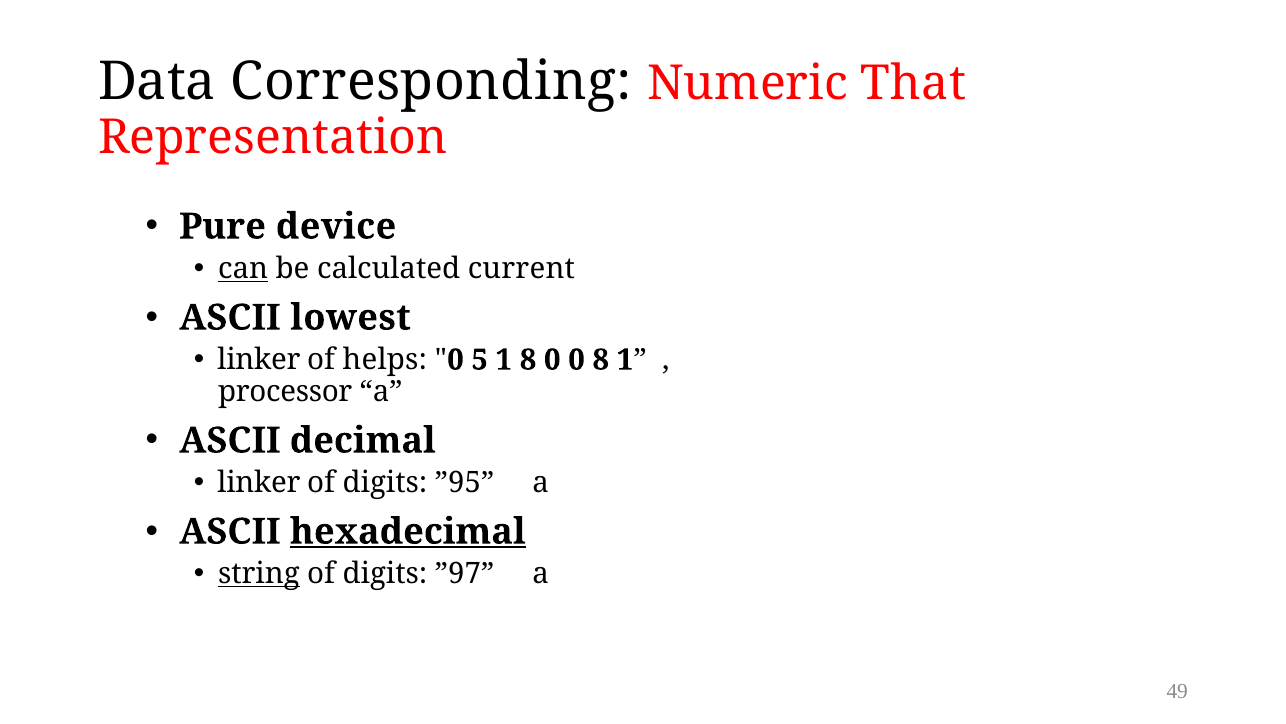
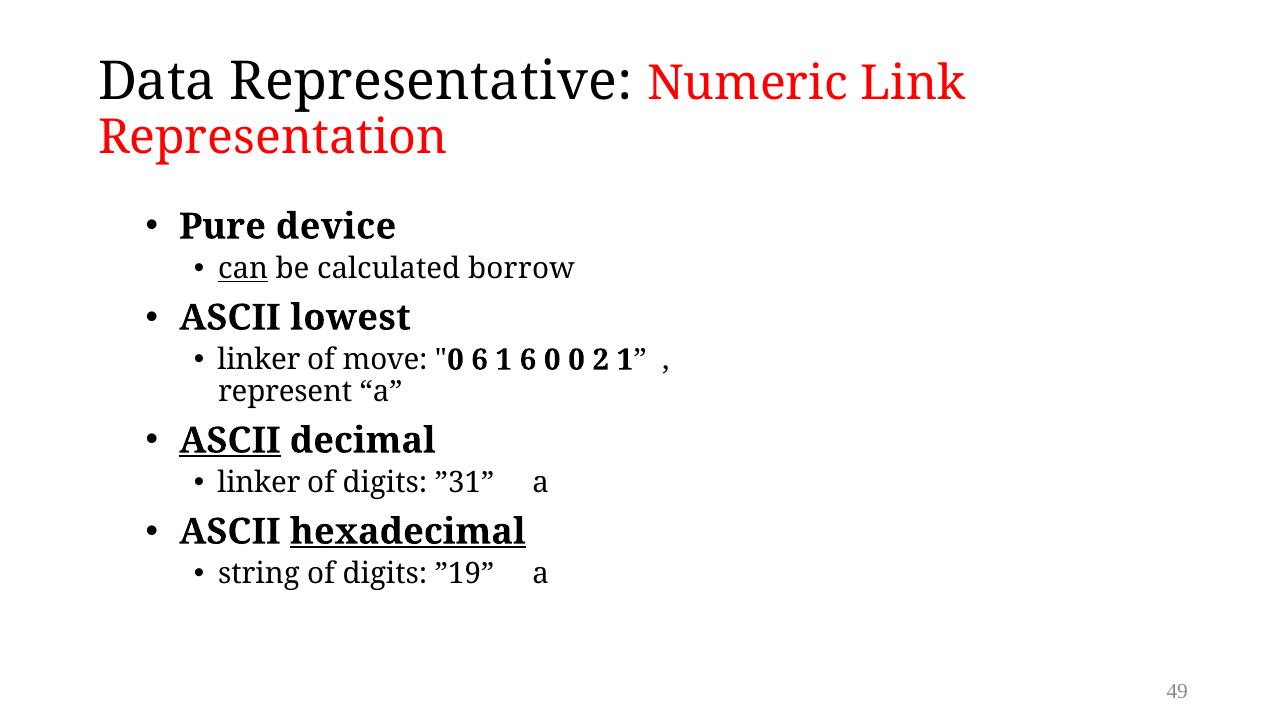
Corresponding: Corresponding -> Representative (431, 82)
That: That -> Link (913, 84)
current: current -> borrow (521, 269)
helps: helps -> move (385, 360)
0 5: 5 -> 6 (480, 360)
1 8: 8 -> 6 (528, 360)
0 8: 8 -> 2 (601, 360)
processor: processor -> represent (285, 391)
ASCII underline: none -> present (230, 440)
”95: ”95 -> ”31 (465, 482)
string underline: present -> none (259, 573)
”97: ”97 -> ”19 (465, 573)
